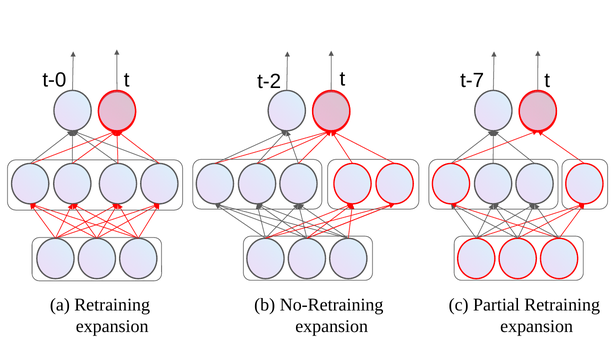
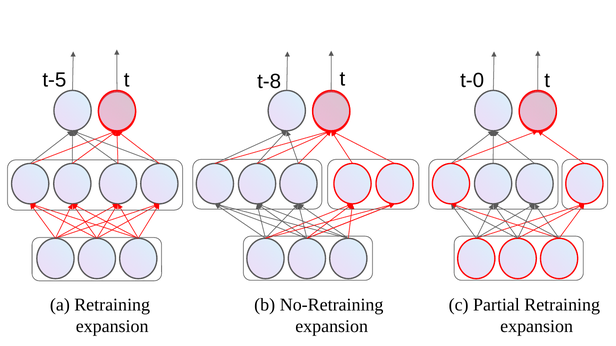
t-0: t-0 -> t-5 (54, 80)
t-2: t-2 -> t-8 (269, 81)
t-7: t-7 -> t-0 (472, 81)
